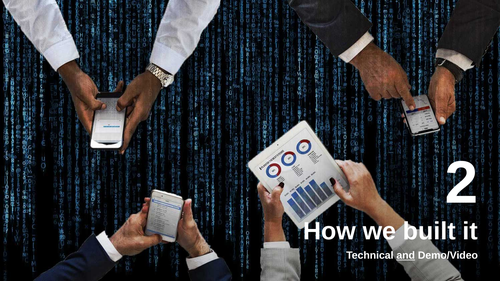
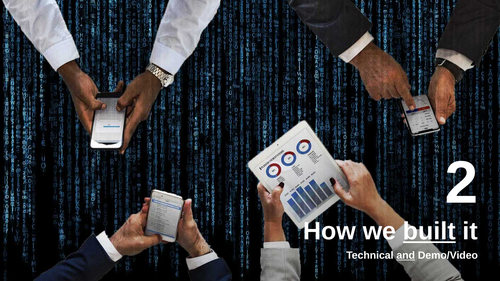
built underline: none -> present (429, 232)
